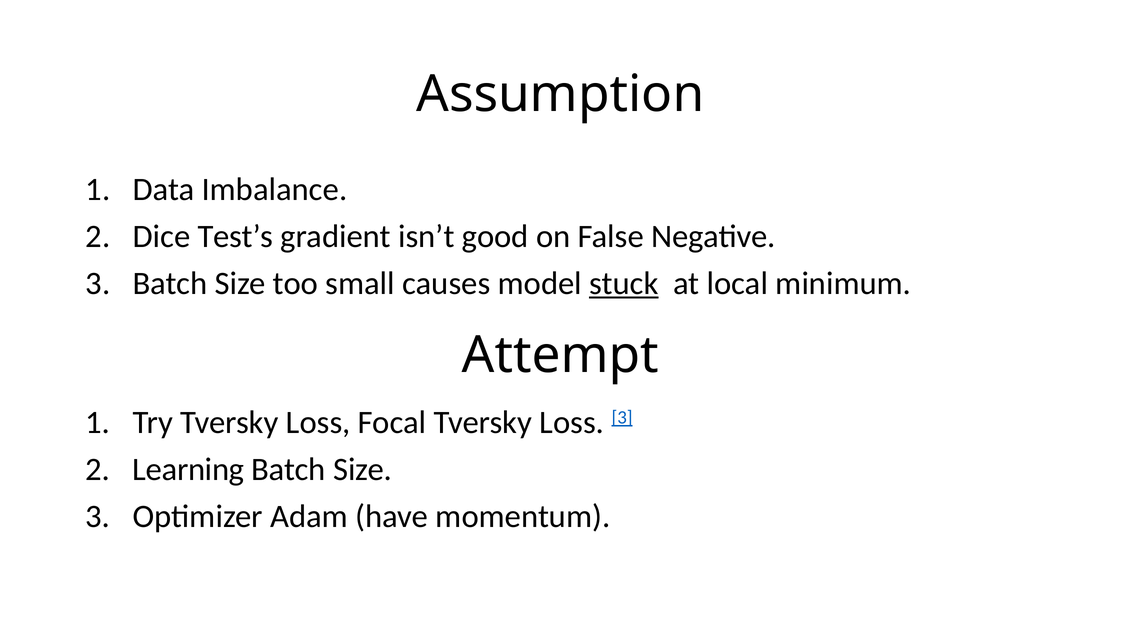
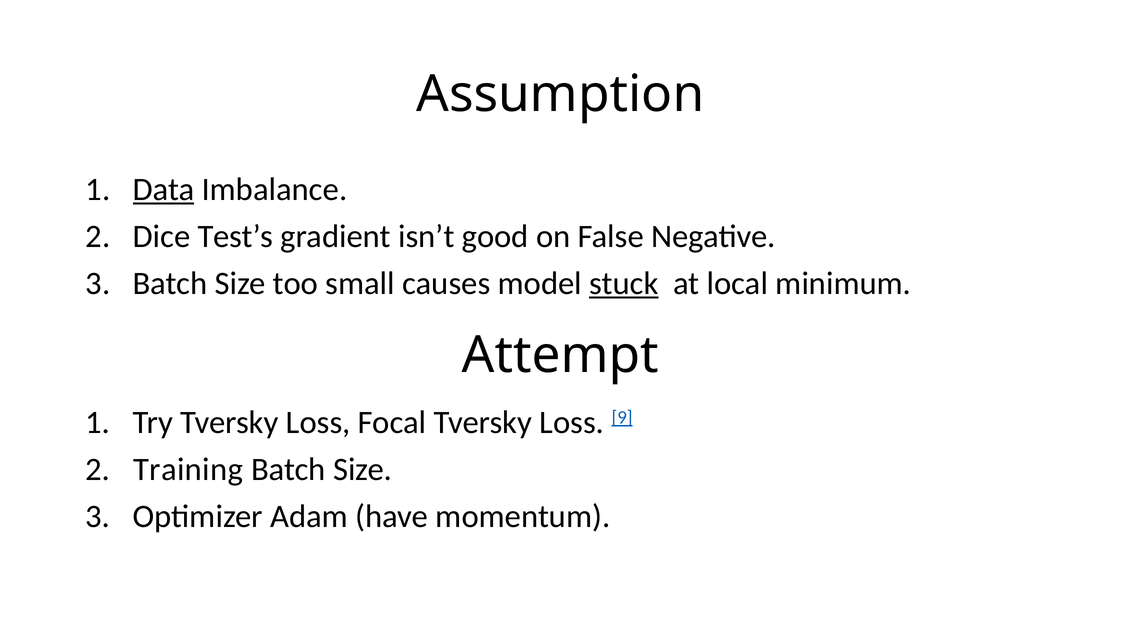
Data underline: none -> present (164, 190)
Loss 3: 3 -> 9 (622, 418)
Learning: Learning -> Training (188, 470)
